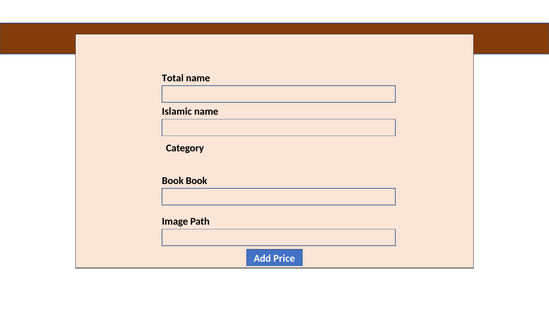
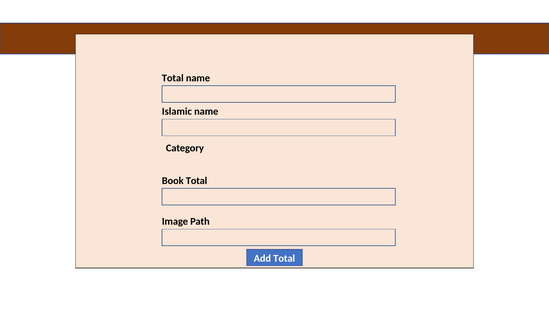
Book Book: Book -> Total (197, 180)
Add Price: Price -> Total (284, 258)
